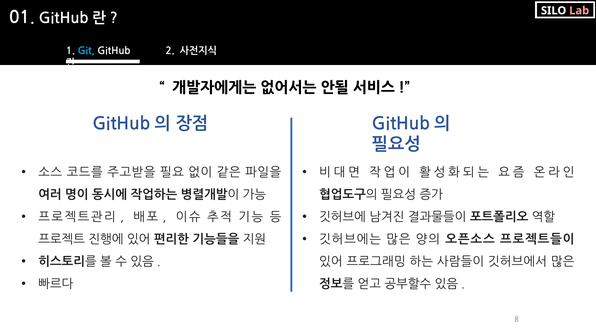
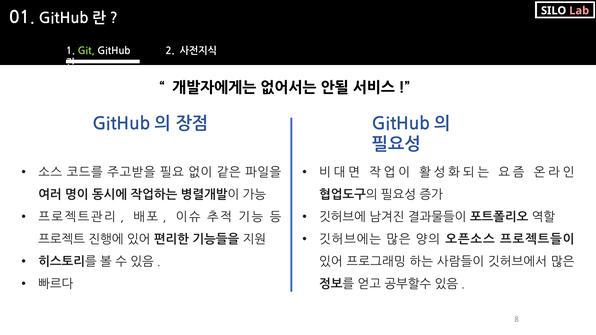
Git colour: light blue -> light green (86, 51)
